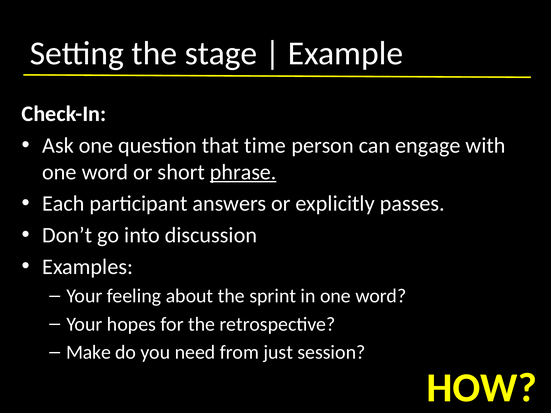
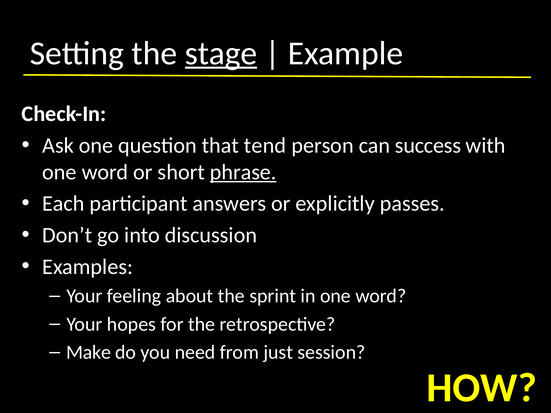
stage underline: none -> present (221, 53)
time: time -> tend (265, 146)
engage: engage -> success (428, 146)
